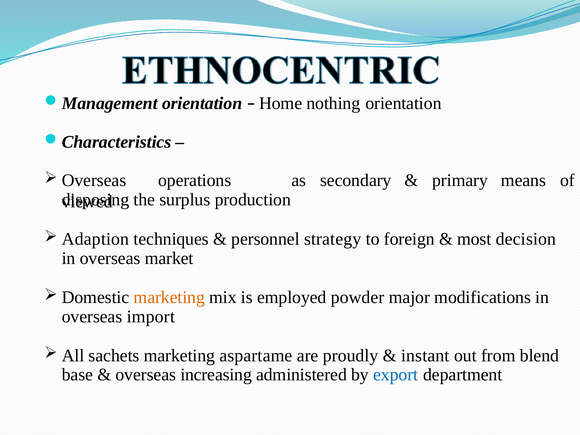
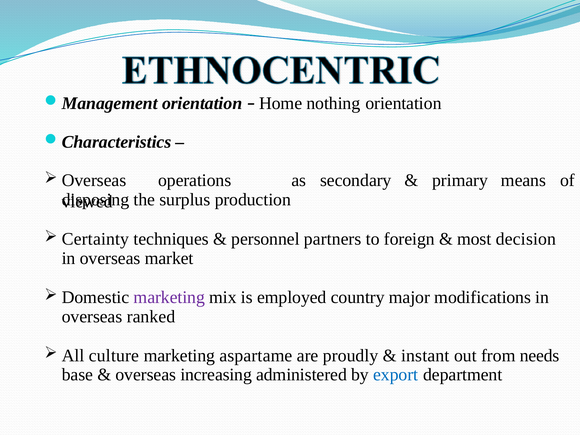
Adaption: Adaption -> Certainty (96, 239)
strategy: strategy -> partners (333, 239)
marketing colour: orange -> purple (169, 297)
powder: powder -> country (358, 297)
import: import -> ranked (151, 316)
sachets: sachets -> culture (114, 356)
blend: blend -> needs (540, 356)
